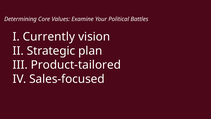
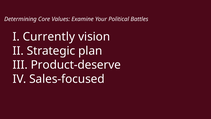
Product-tailored: Product-tailored -> Product-deserve (76, 65)
